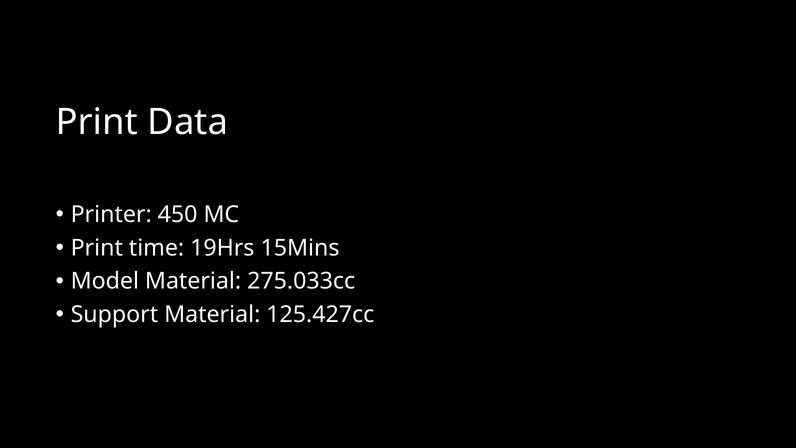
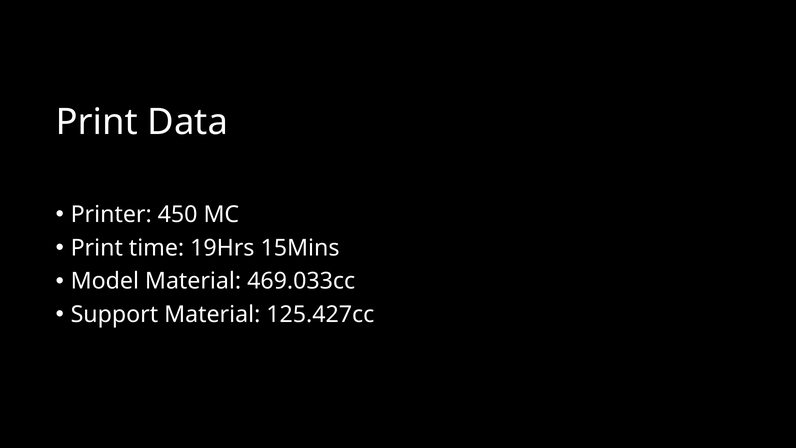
275.033cc: 275.033cc -> 469.033cc (301, 281)
